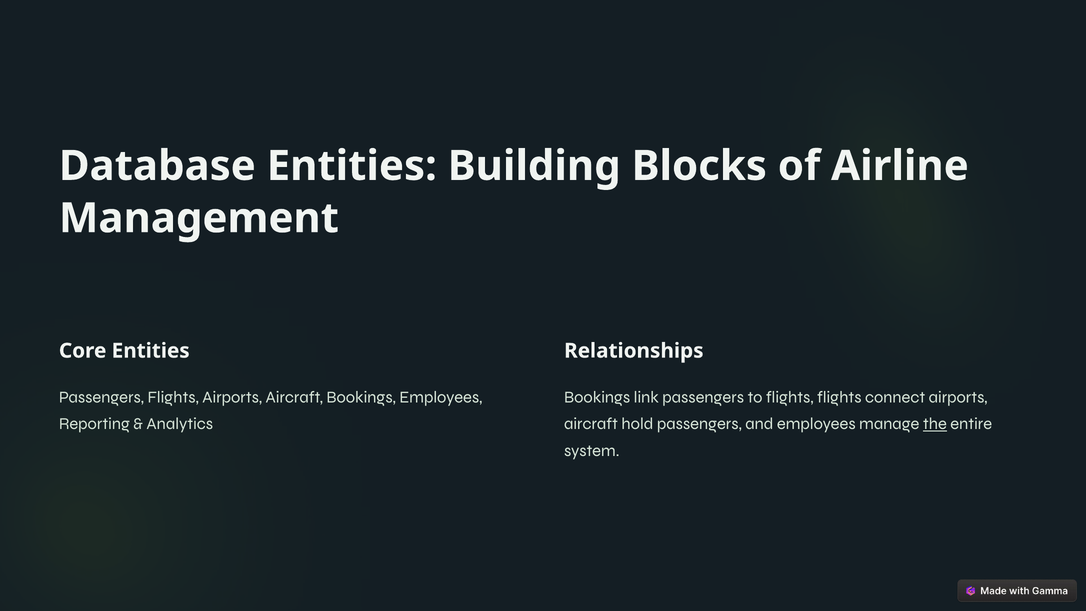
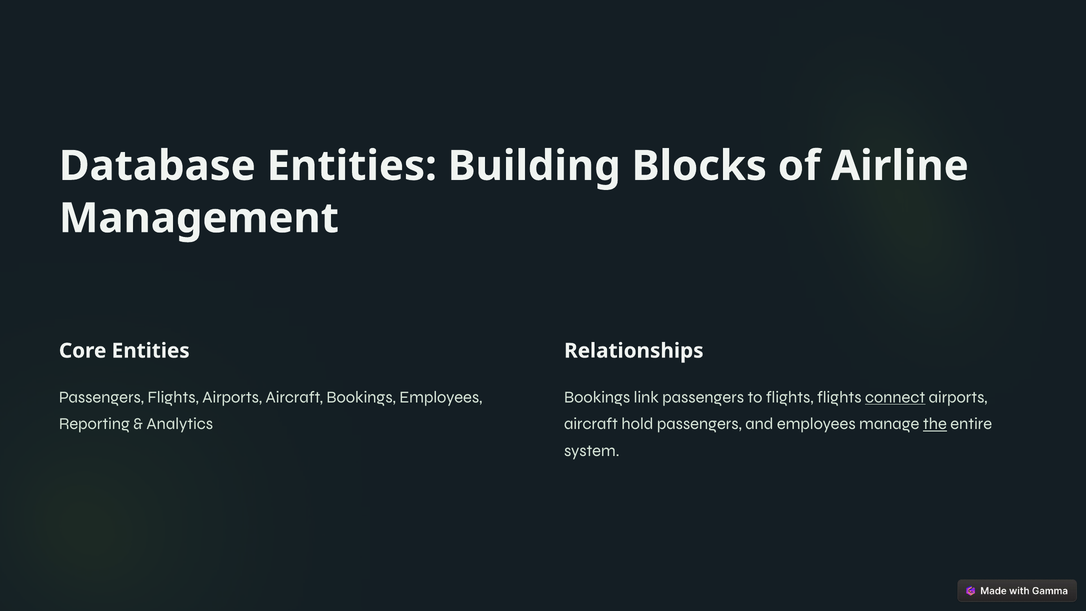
connect underline: none -> present (895, 397)
